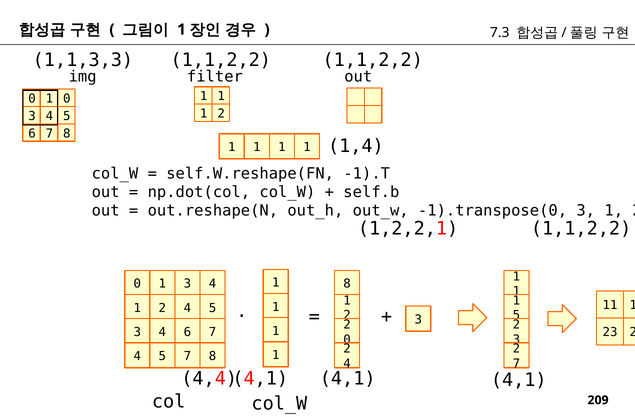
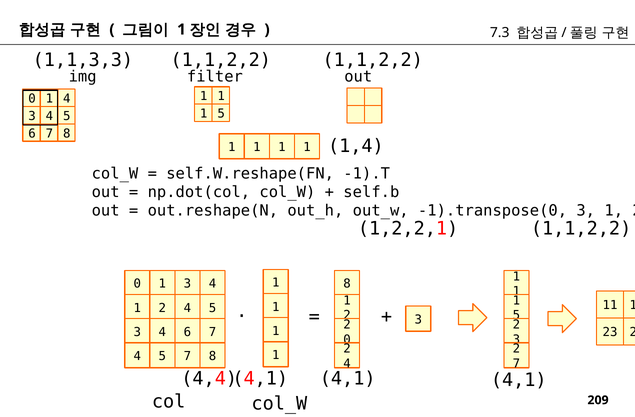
1 0: 0 -> 4 (67, 99)
2: 2 -> 5 (221, 114)
